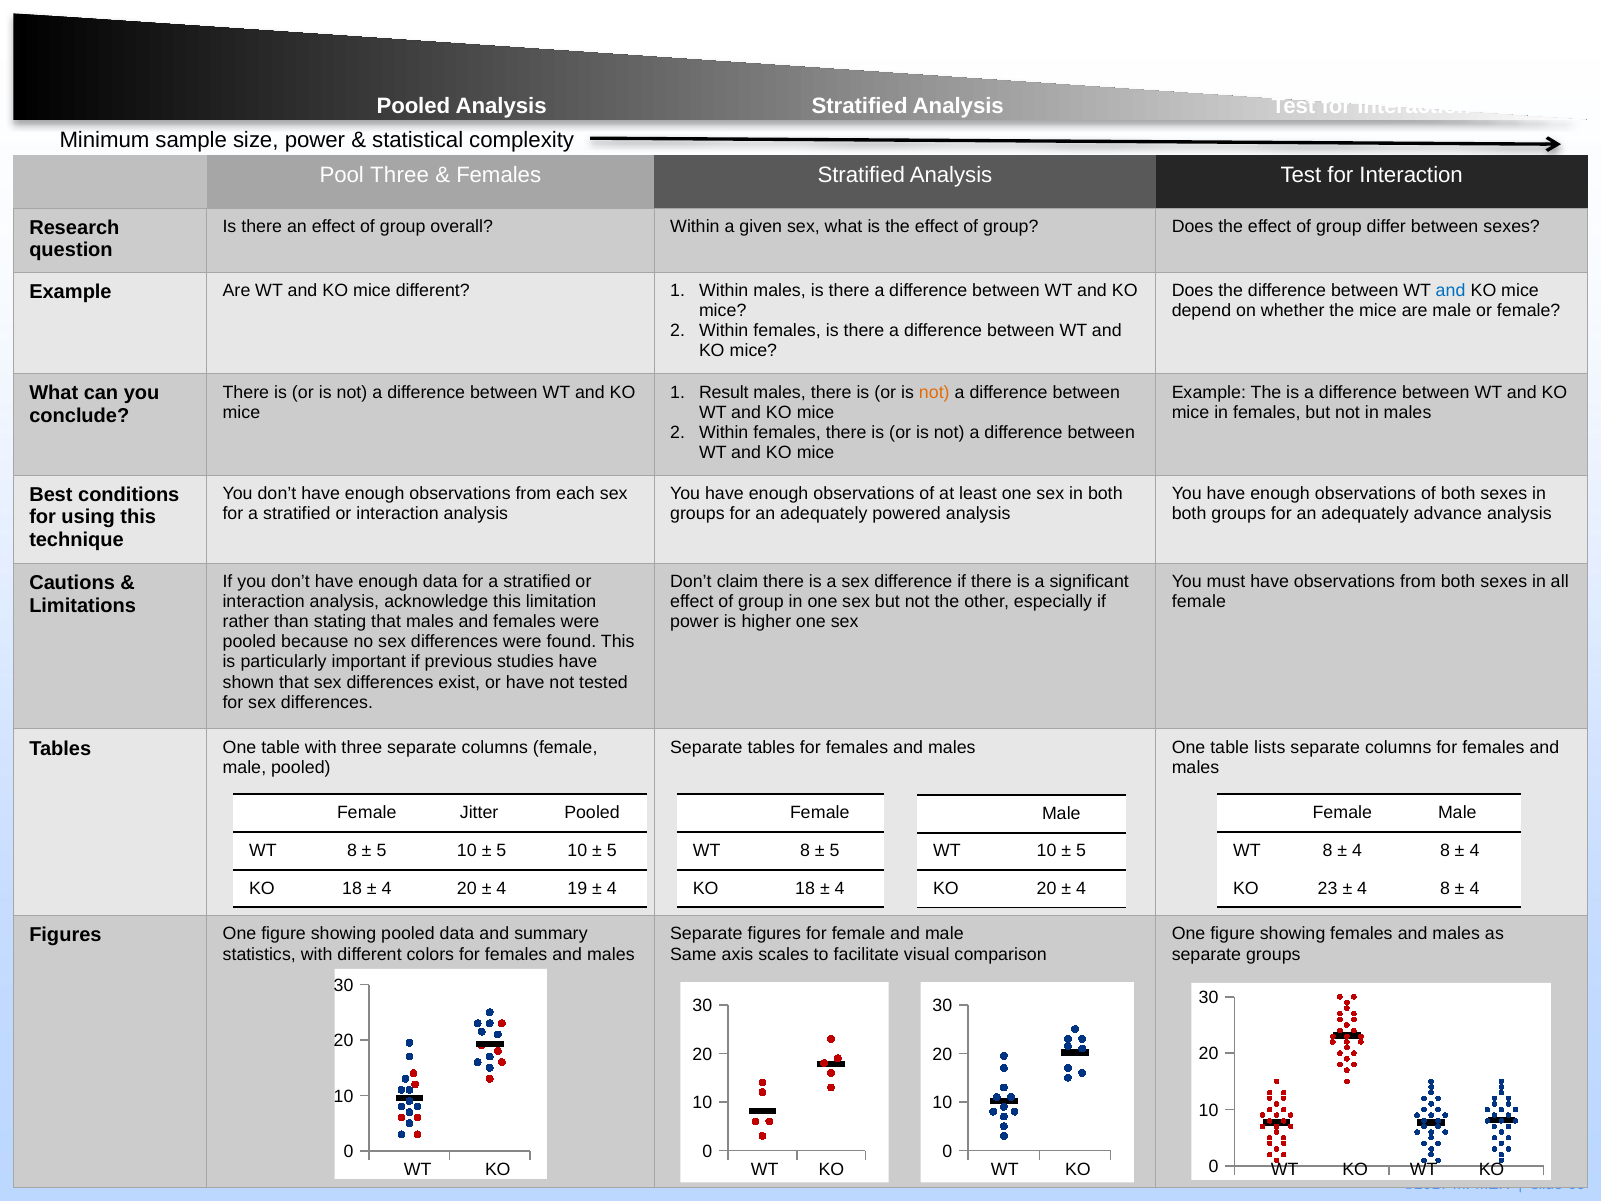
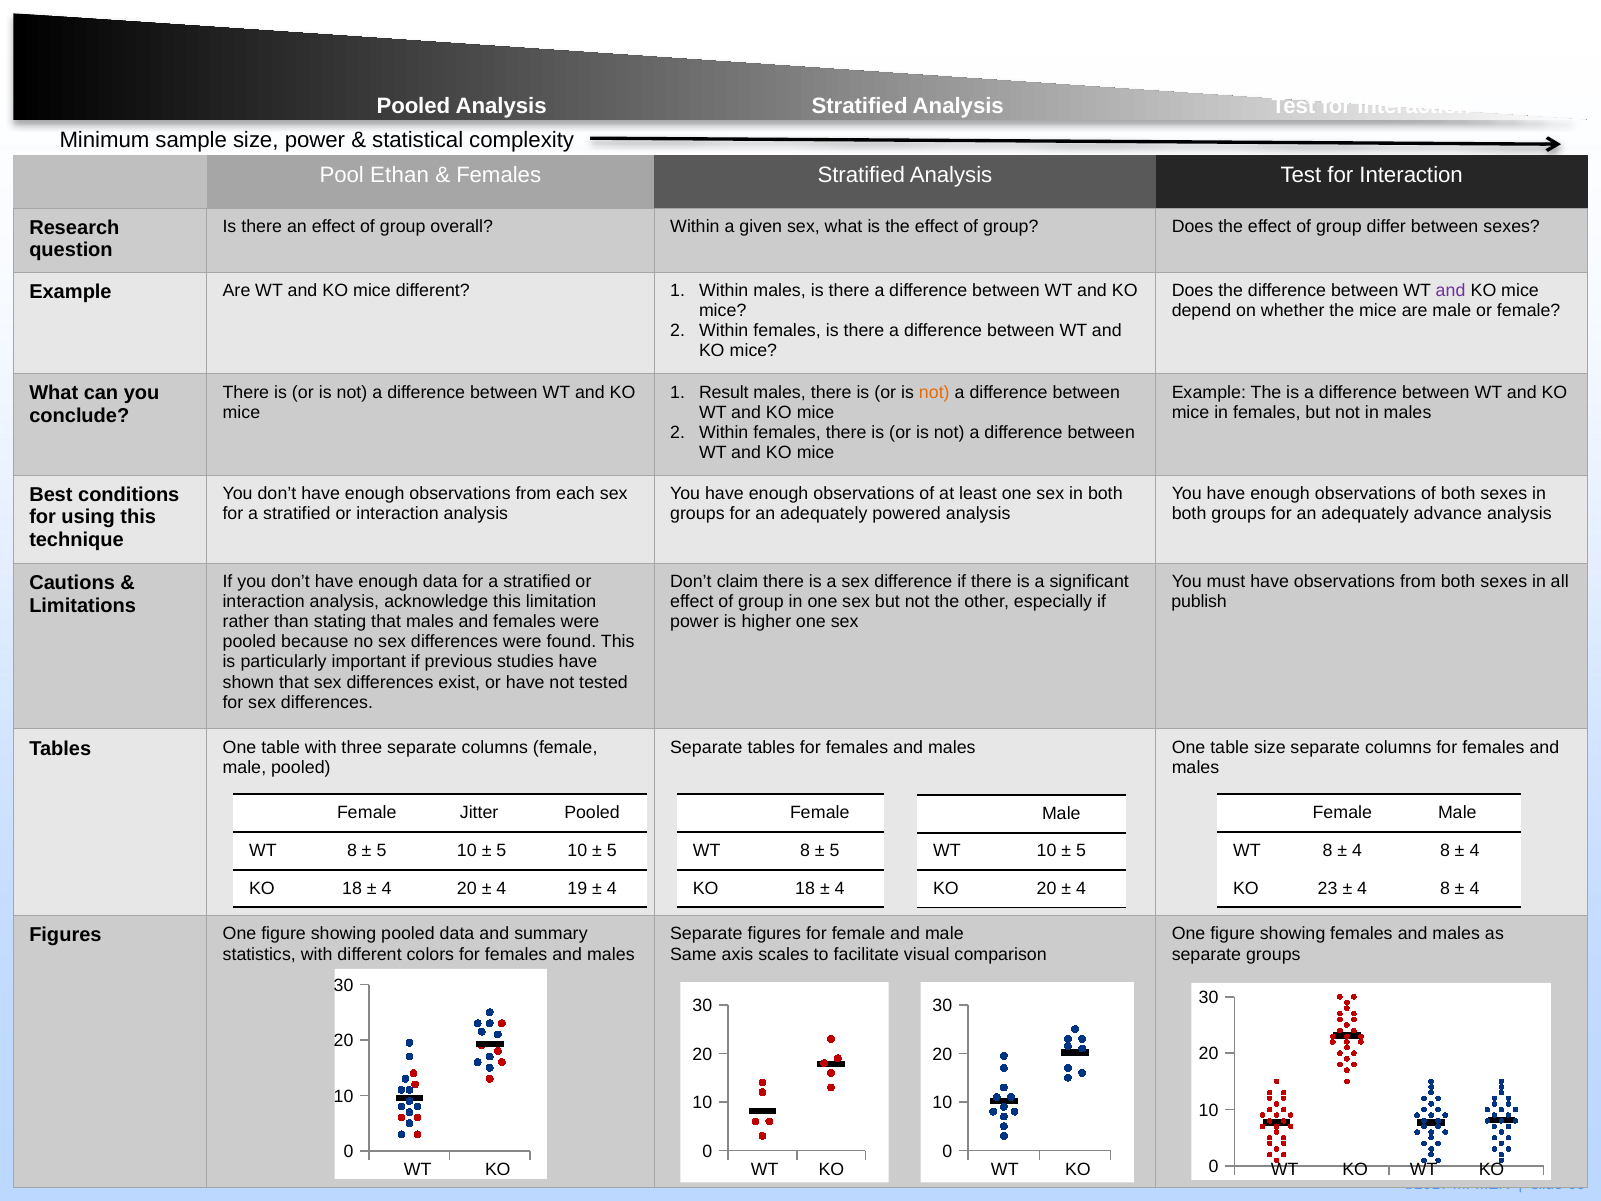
Pool Three: Three -> Ethan (400, 175)
and colour: blue -> purple (1451, 291)
female: female -> publish (1199, 602)
table lists: lists -> size (1270, 747)
